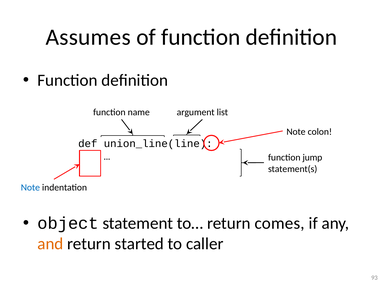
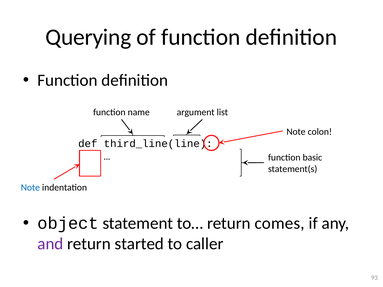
Assumes: Assumes -> Querying (88, 37)
union_line(line: union_line(line -> third_line(line (158, 144)
jump: jump -> basic (312, 158)
and colour: orange -> purple (50, 244)
